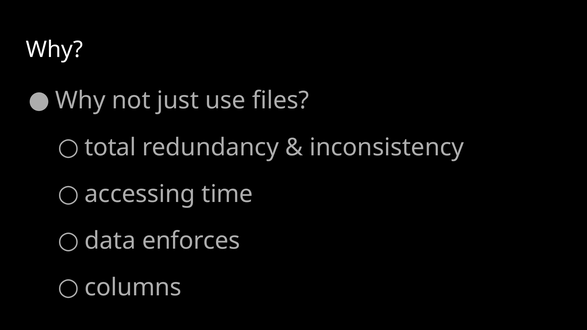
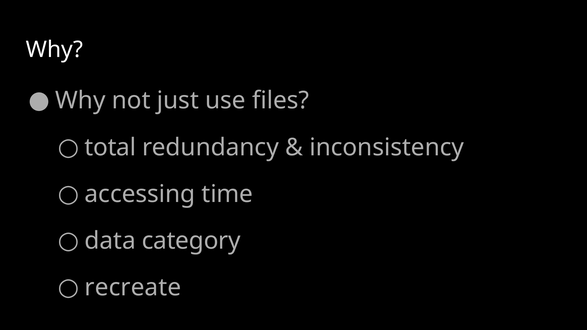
enforces: enforces -> category (191, 241)
columns: columns -> recreate (133, 288)
